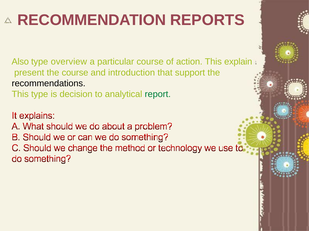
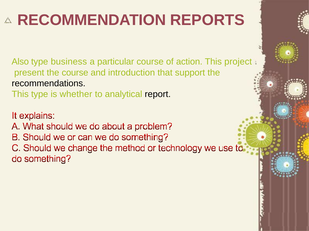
overview: overview -> business (69, 62)
explain: explain -> project (238, 62)
decision: decision -> whether (76, 94)
report colour: green -> black (158, 94)
